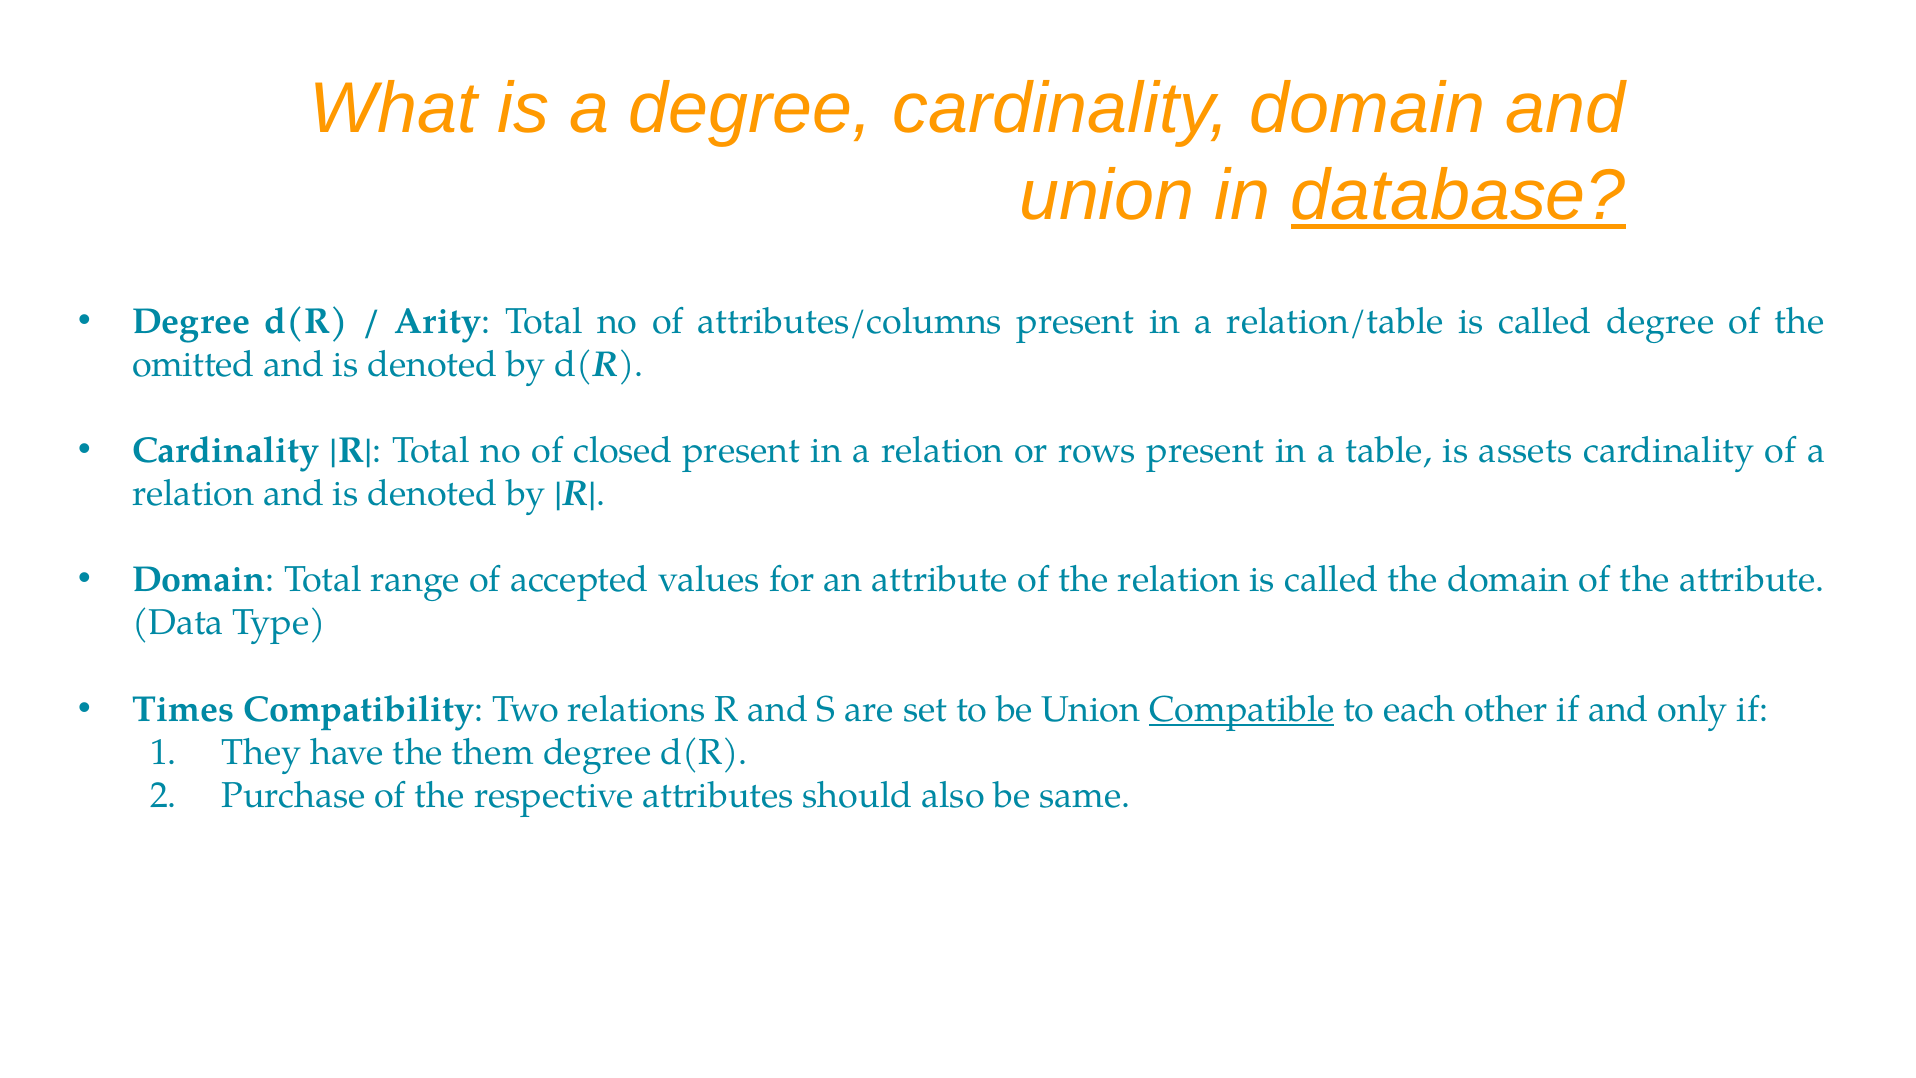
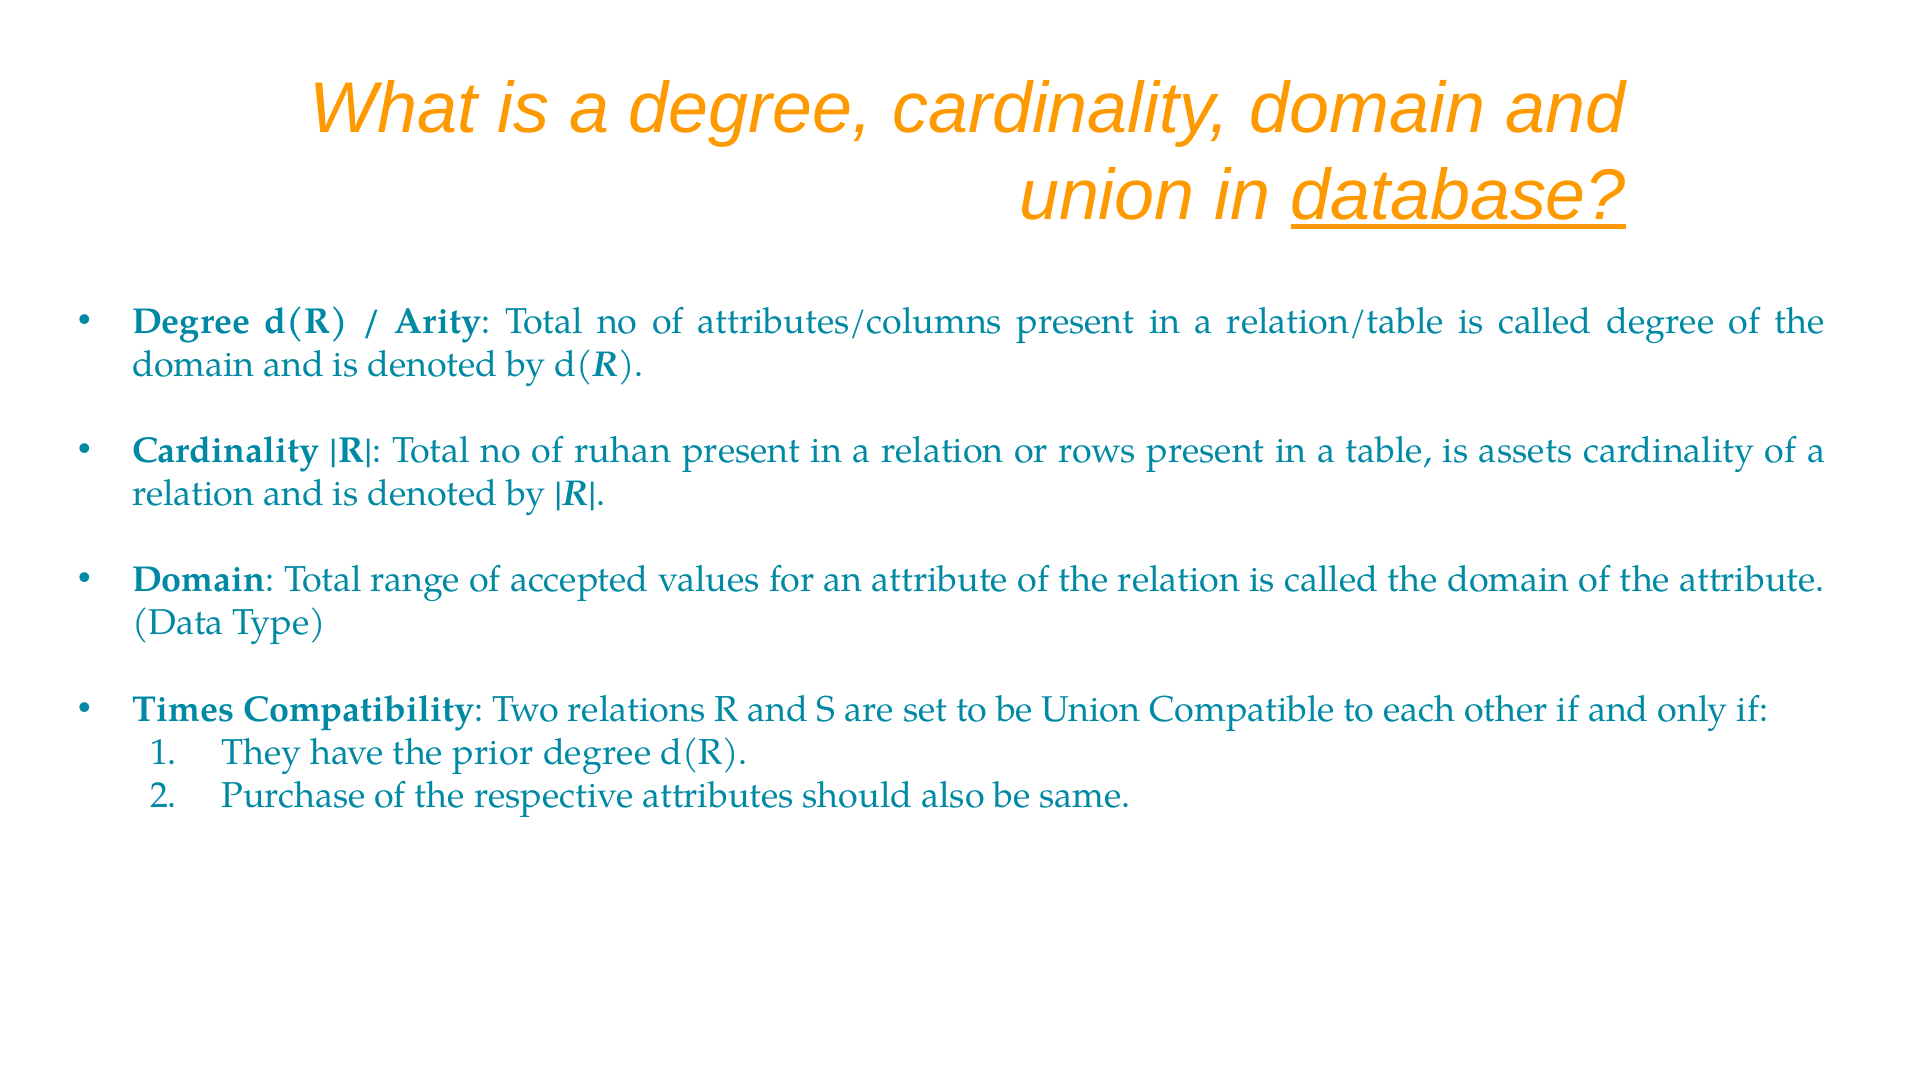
omitted: omitted -> domain (193, 364)
closed: closed -> ruhan (623, 450)
Compatible underline: present -> none (1242, 709)
them: them -> prior (493, 752)
